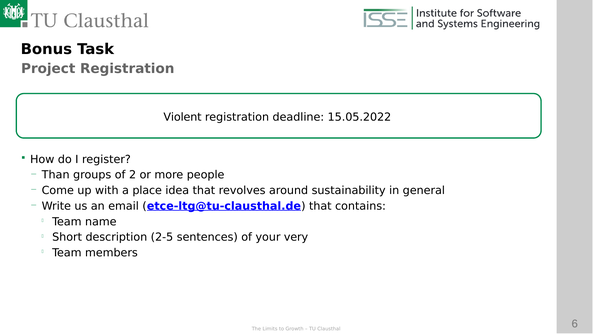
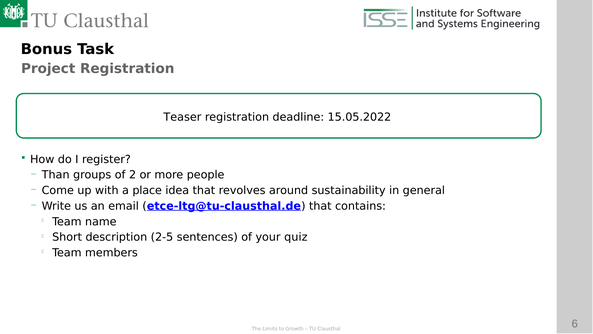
Violent: Violent -> Teaser (182, 117)
very: very -> quiz (296, 237)
